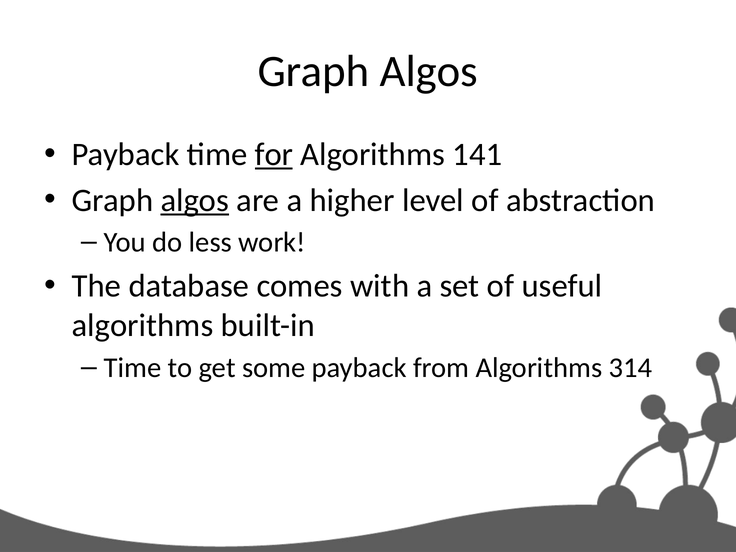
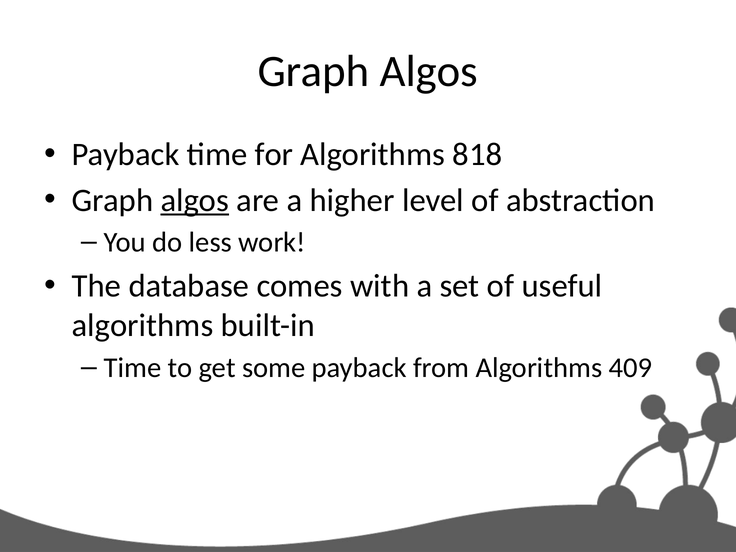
for underline: present -> none (274, 154)
141: 141 -> 818 (477, 154)
314: 314 -> 409 (630, 368)
